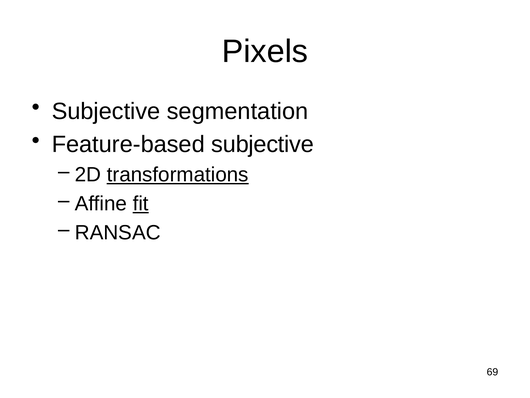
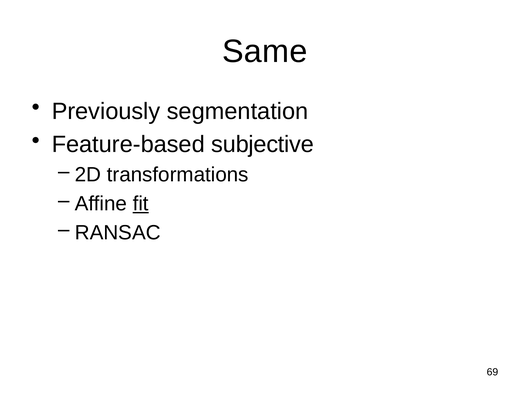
Pixels: Pixels -> Same (265, 51)
Subjective: Subjective -> Previously (106, 111)
transformations underline: present -> none (178, 175)
